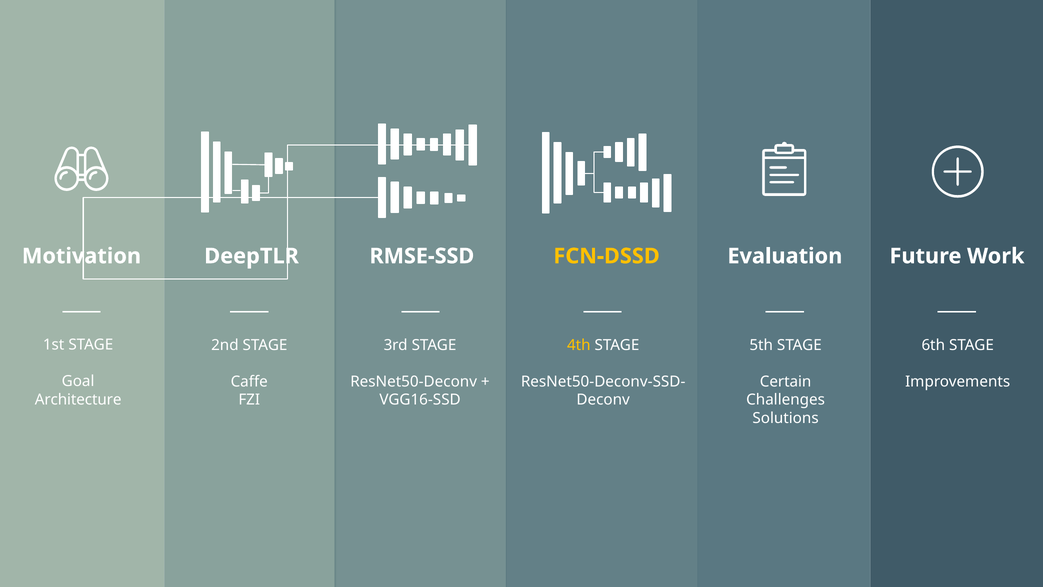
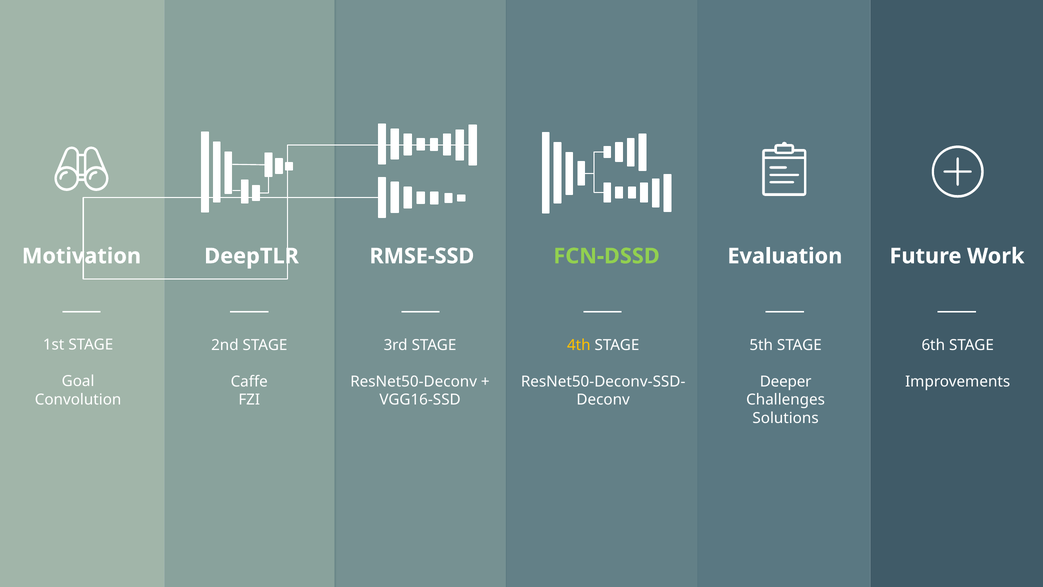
FCN-DSSD colour: yellow -> light green (607, 256)
Certain: Certain -> Deeper (786, 381)
Architecture: Architecture -> Convolution (78, 400)
